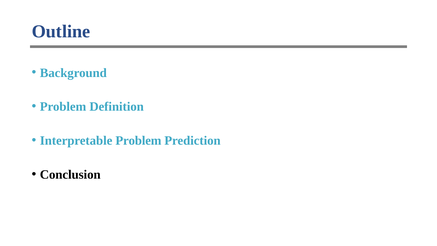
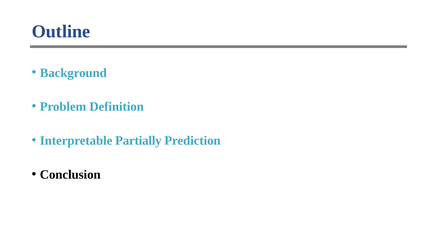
Interpretable Problem: Problem -> Partially (138, 141)
